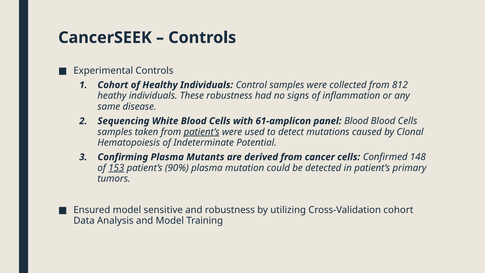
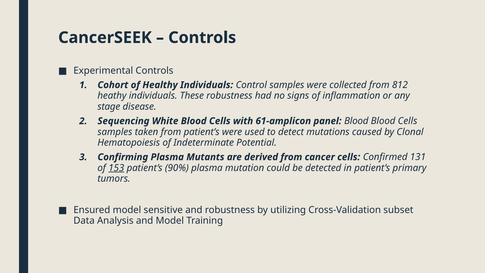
same: same -> stage (109, 107)
patient’s underline: present -> none (202, 132)
148: 148 -> 131 (418, 157)
Cross-Validation cohort: cohort -> subset (398, 210)
